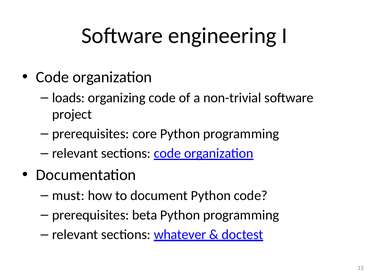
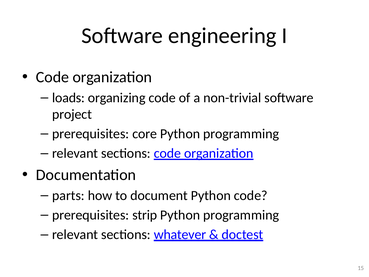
must: must -> parts (68, 195)
beta: beta -> strip (145, 215)
